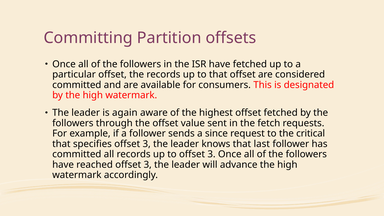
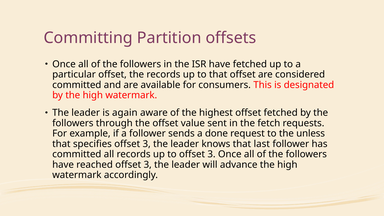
since: since -> done (216, 134)
critical: critical -> unless (311, 134)
